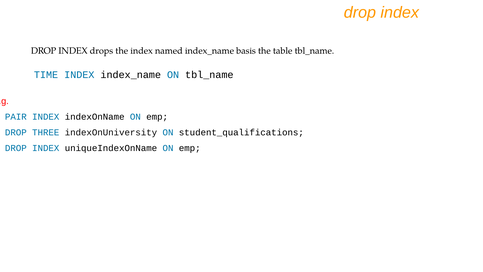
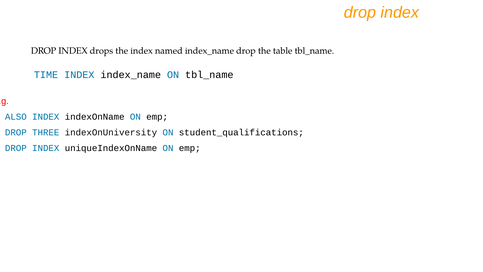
index_name basis: basis -> drop (246, 51)
PAIR: PAIR -> ALSO (16, 117)
